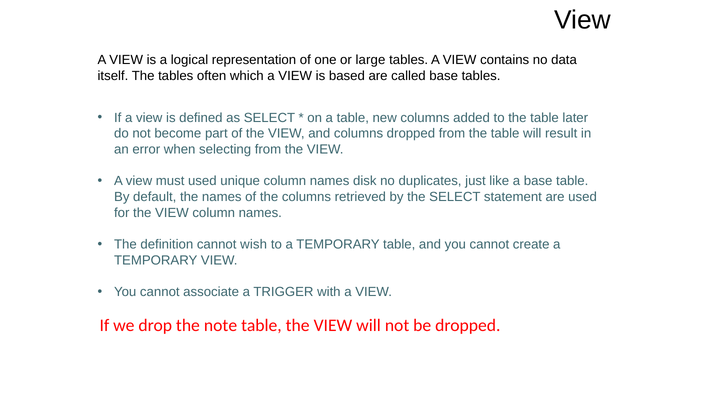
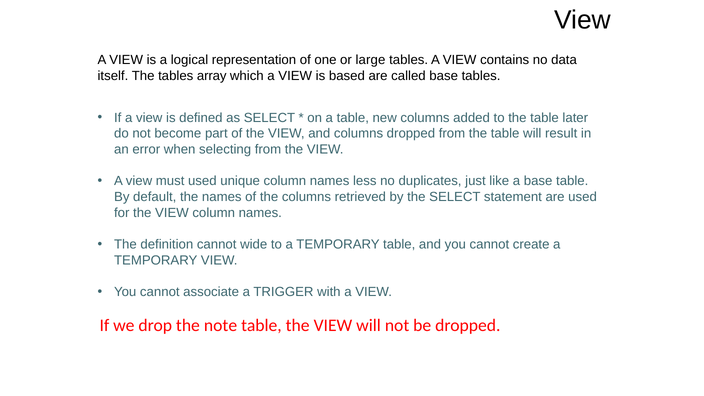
often: often -> array (212, 76)
disk: disk -> less (365, 181)
wish: wish -> wide (254, 245)
